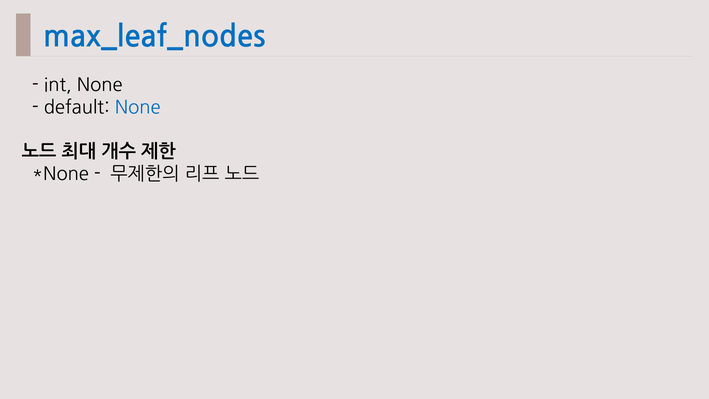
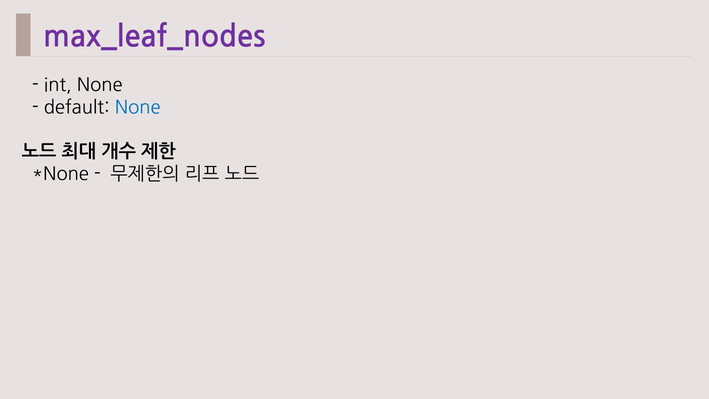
max_leaf_nodes colour: blue -> purple (155, 37)
